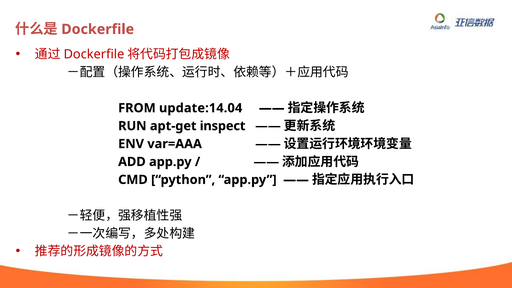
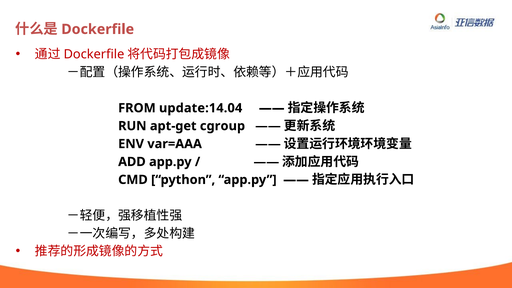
inspect: inspect -> cgroup (222, 126)
